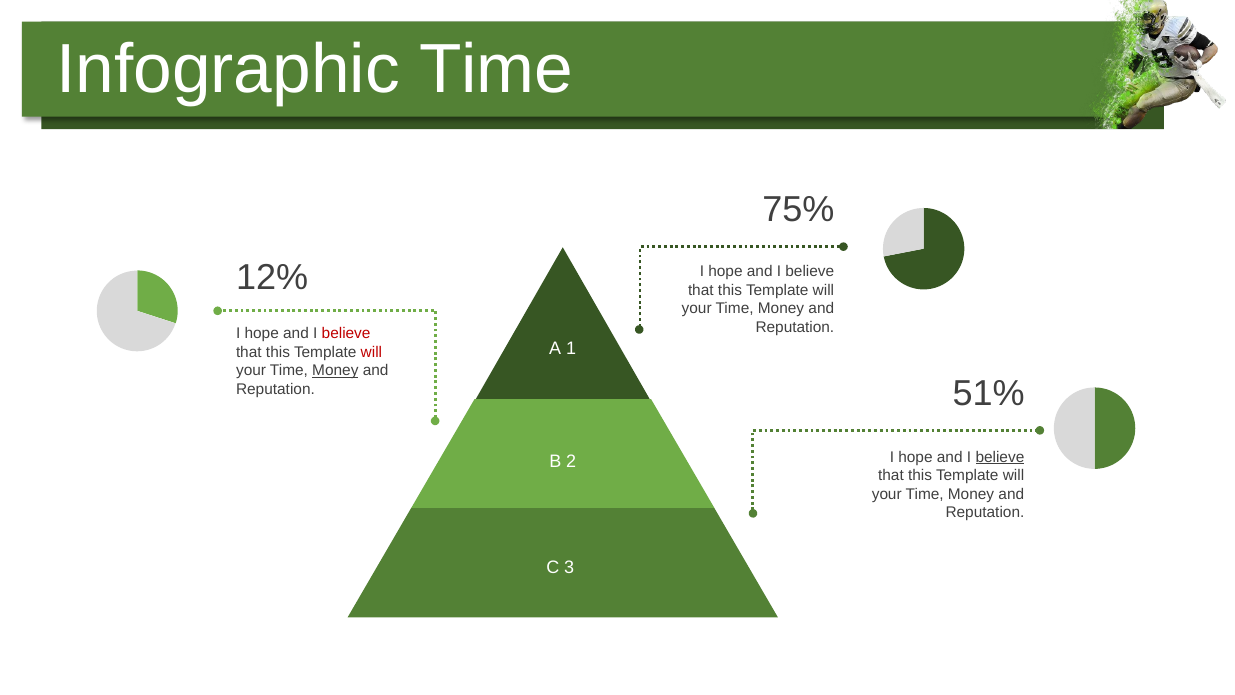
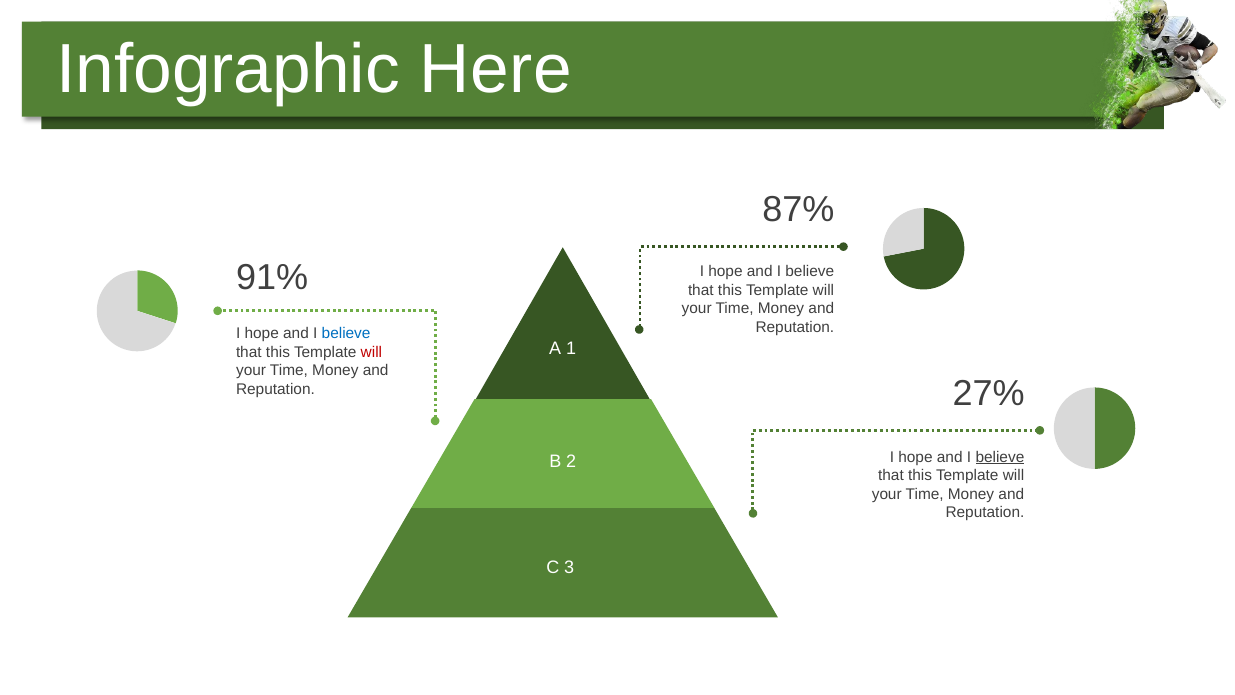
Infographic Time: Time -> Here (496, 70)
75%: 75% -> 87% (798, 210)
12%: 12% -> 91% (272, 278)
believe colour: red -> blue (346, 333)
Money underline: present -> none (335, 371)
51%: 51% -> 27% (989, 394)
